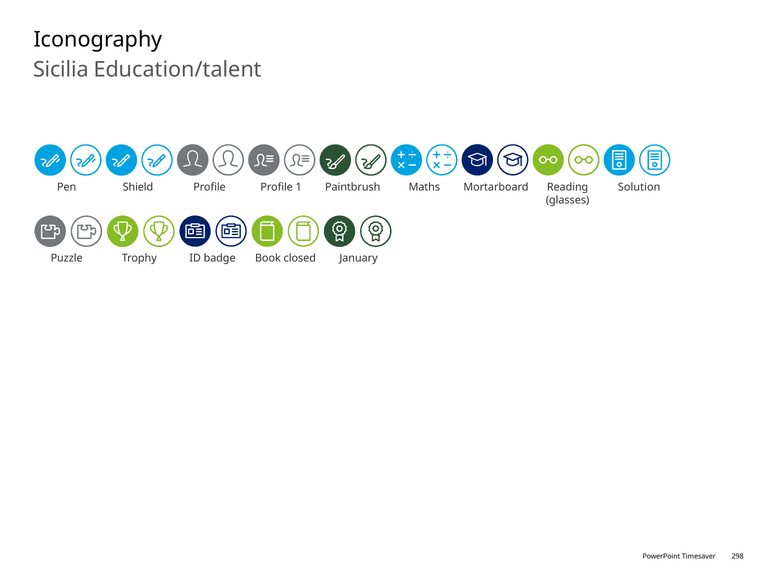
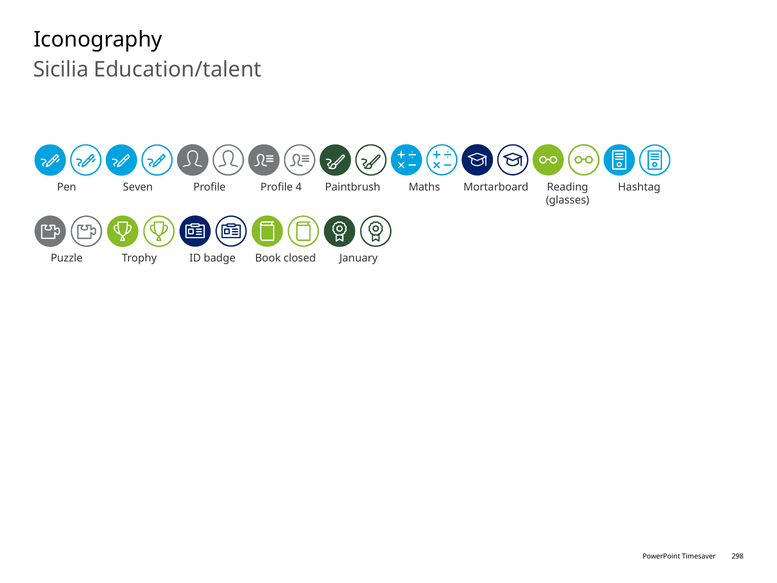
Shield: Shield -> Seven (138, 187)
1: 1 -> 4 (299, 187)
Solution: Solution -> Hashtag (639, 187)
